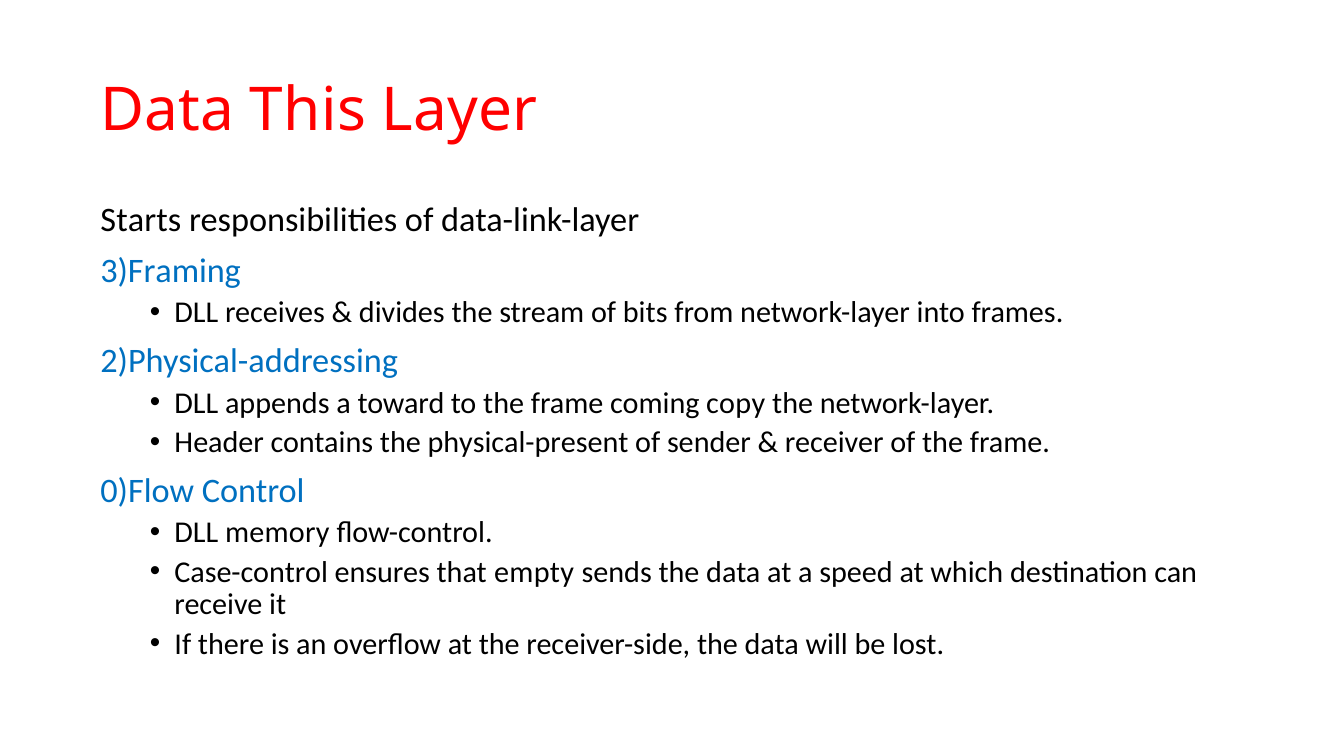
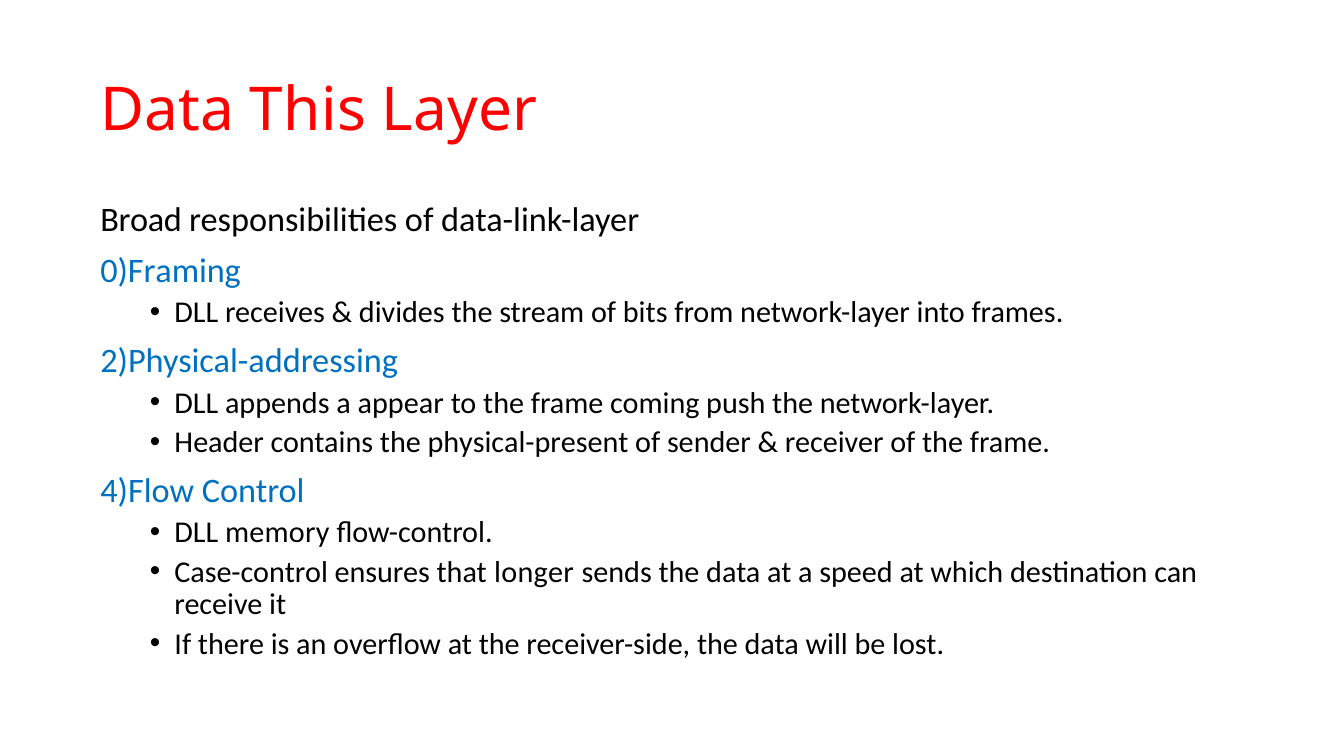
Starts: Starts -> Broad (141, 220)
3)Framing: 3)Framing -> 0)Framing (171, 271)
toward: toward -> appear (401, 403)
copy: copy -> push (736, 403)
0)Flow: 0)Flow -> 4)Flow (147, 491)
empty: empty -> longer (534, 572)
